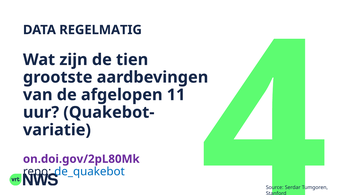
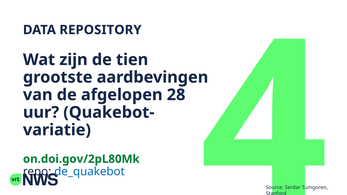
REGELMATIG: REGELMATIG -> REPOSITORY (100, 30)
11: 11 -> 28 (176, 95)
on.doi.gov/2pL80Mk colour: purple -> green (81, 159)
